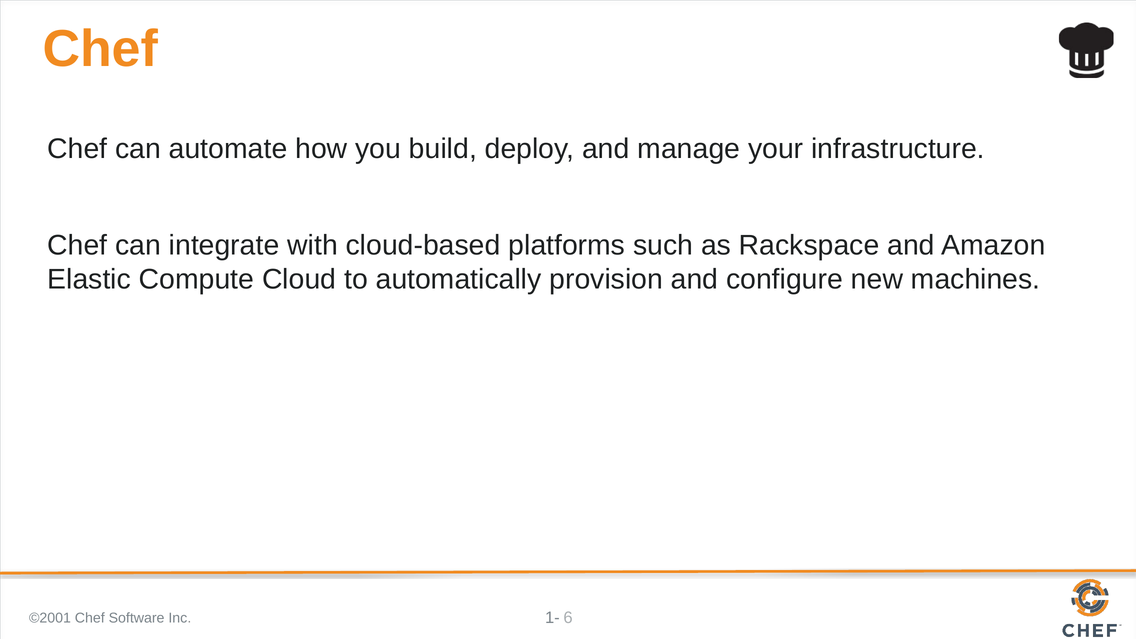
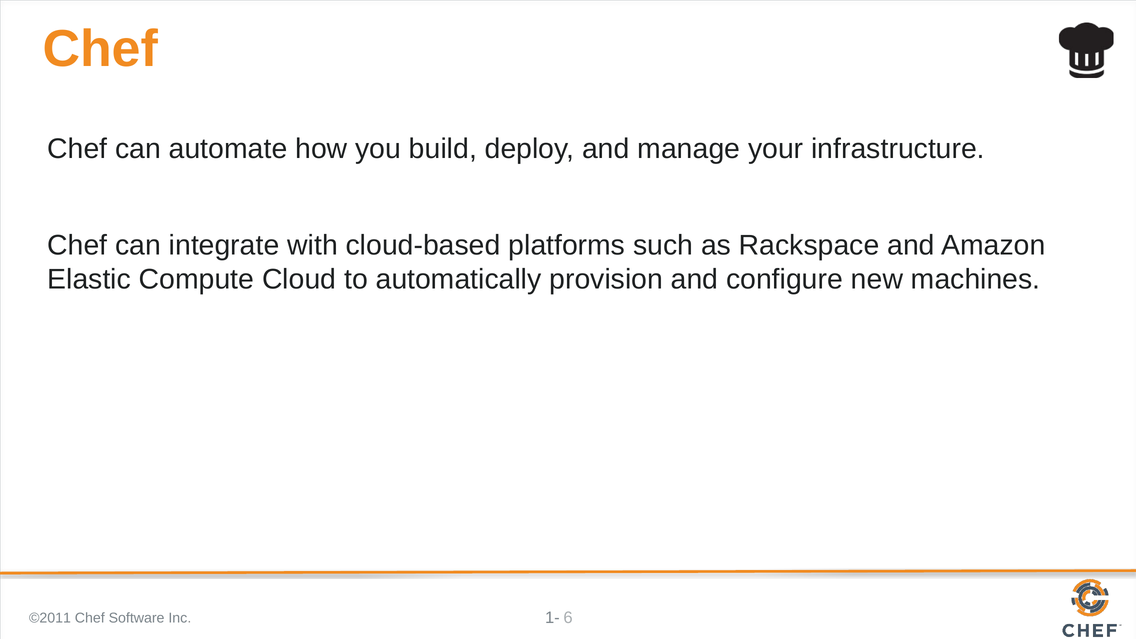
©2001: ©2001 -> ©2011 (50, 618)
